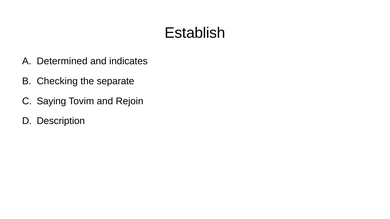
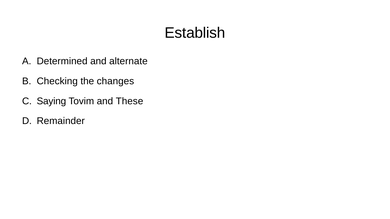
indicates: indicates -> alternate (128, 61)
separate: separate -> changes (115, 81)
Rejoin: Rejoin -> These (130, 101)
Description: Description -> Remainder (61, 121)
